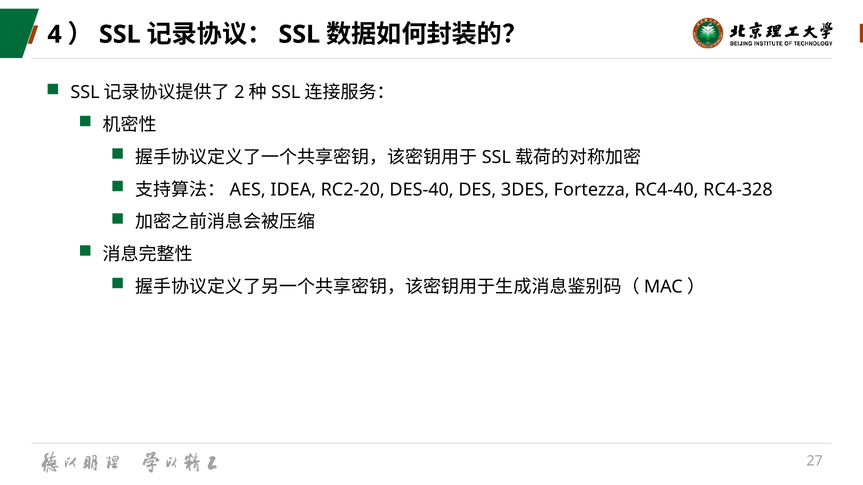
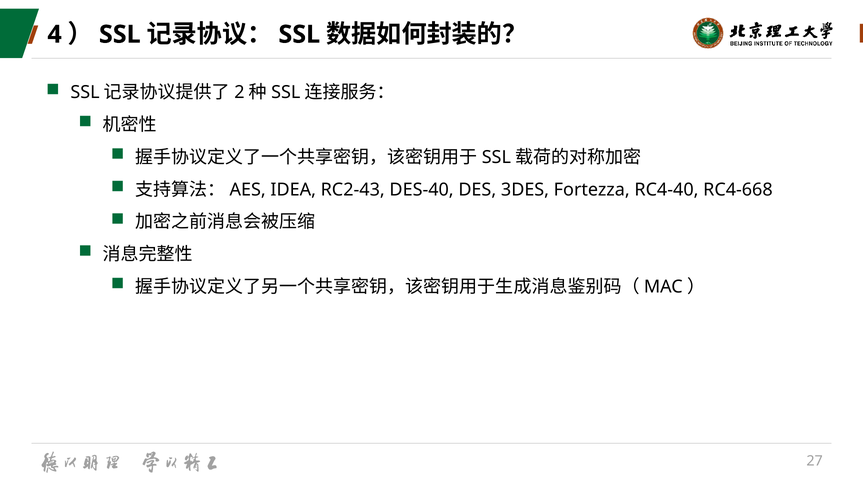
RC2-20: RC2-20 -> RC2-43 (353, 190)
RC4-328: RC4-328 -> RC4-668 (738, 190)
